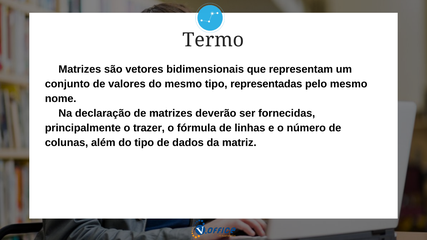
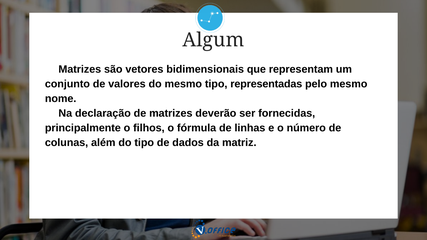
Termo: Termo -> Algum (213, 40)
trazer: trazer -> filhos (149, 128)
